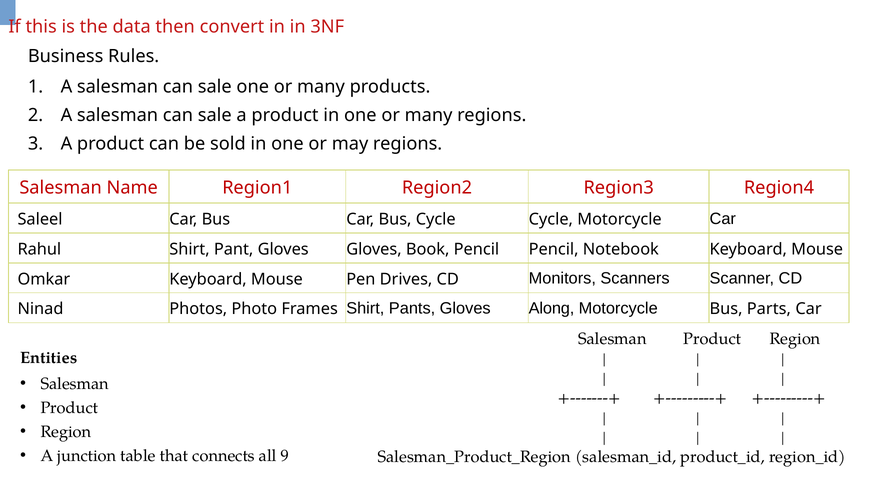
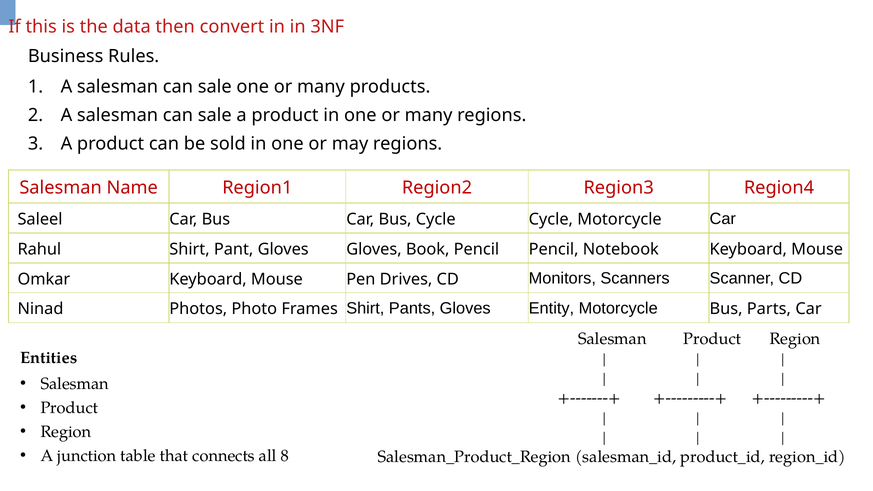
Along: Along -> Entity (551, 308)
9: 9 -> 8 (285, 456)
